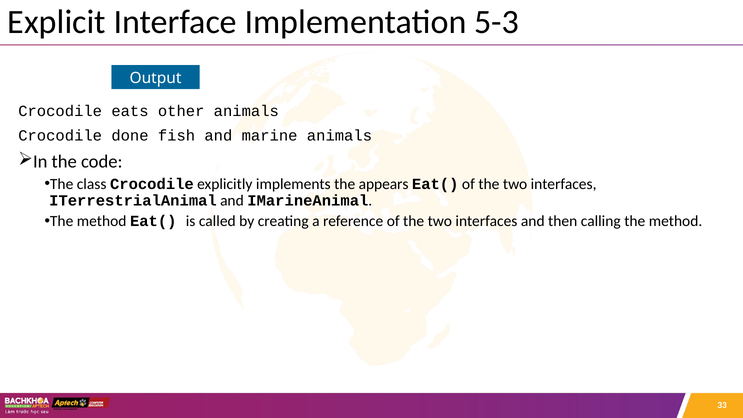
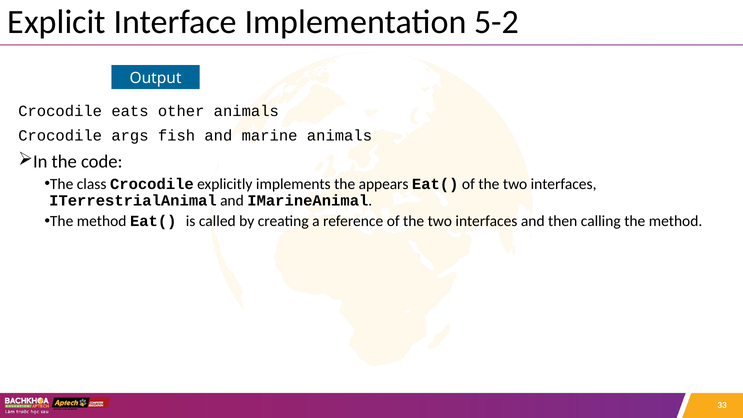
5-3: 5-3 -> 5-2 (497, 22)
done: done -> args (130, 136)
